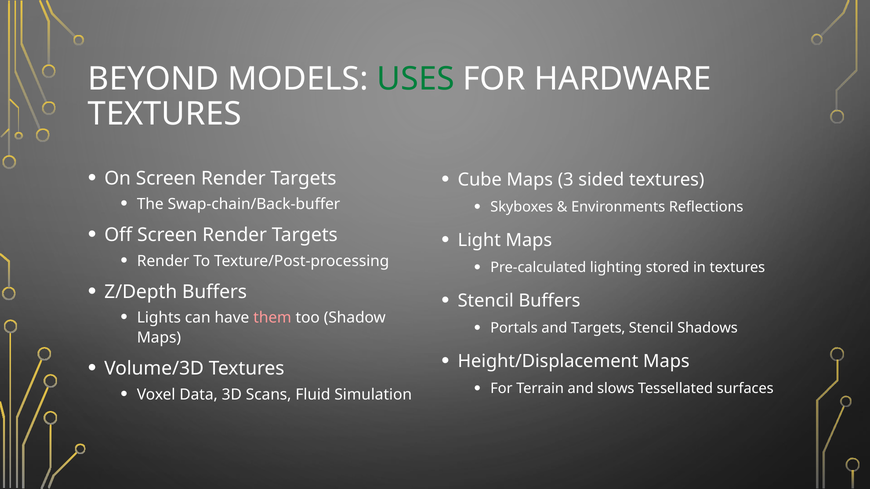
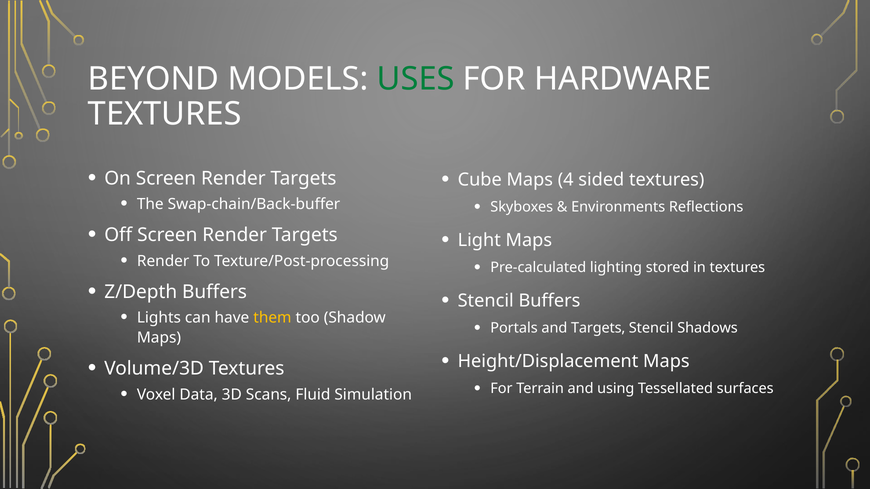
3: 3 -> 4 (566, 180)
them colour: pink -> yellow (272, 318)
slows: slows -> using (616, 389)
